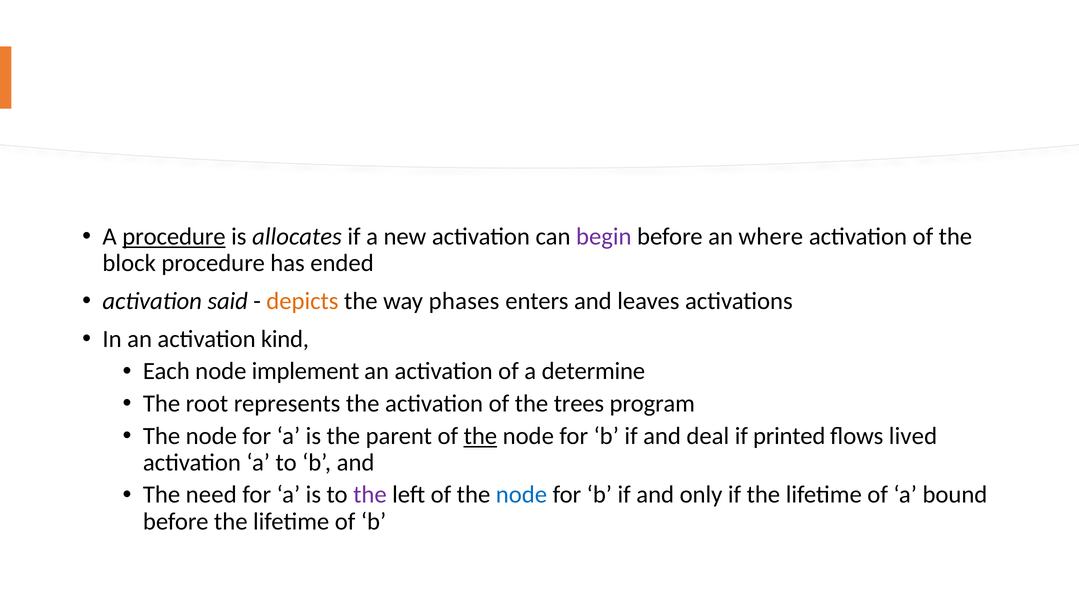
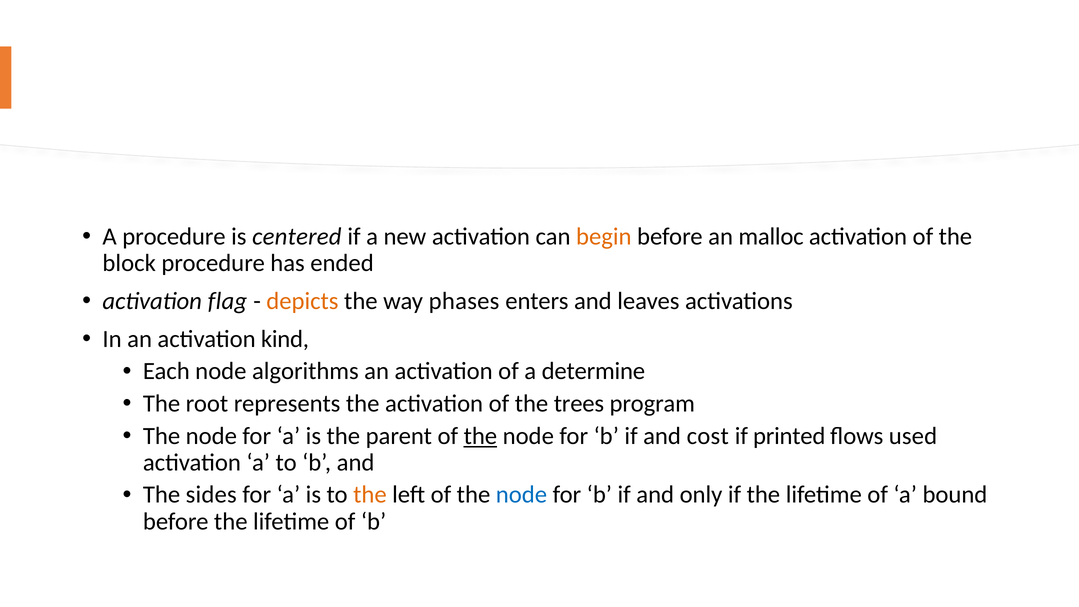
procedure underline: present -> none (174, 237)
allocates: allocates -> centered (297, 237)
begin colour: purple -> orange (604, 237)
where: where -> malloc (771, 237)
said: said -> flag (228, 301)
implement: implement -> algorithms (305, 371)
deal: deal -> cost (708, 436)
lived: lived -> used (913, 436)
need: need -> sides (211, 495)
the colour: purple -> orange (370, 495)
